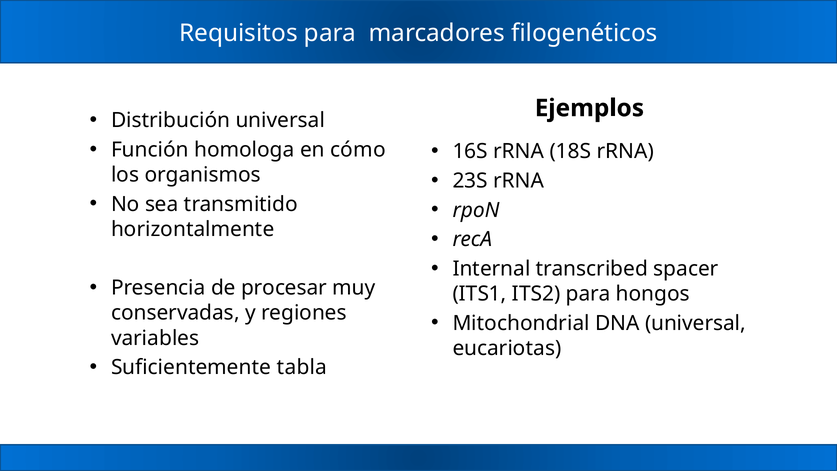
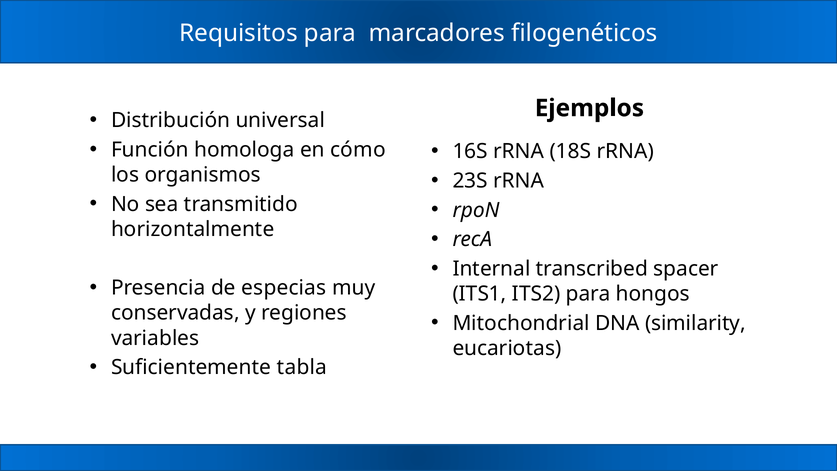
procesar: procesar -> especias (284, 288)
DNA universal: universal -> similarity (695, 323)
